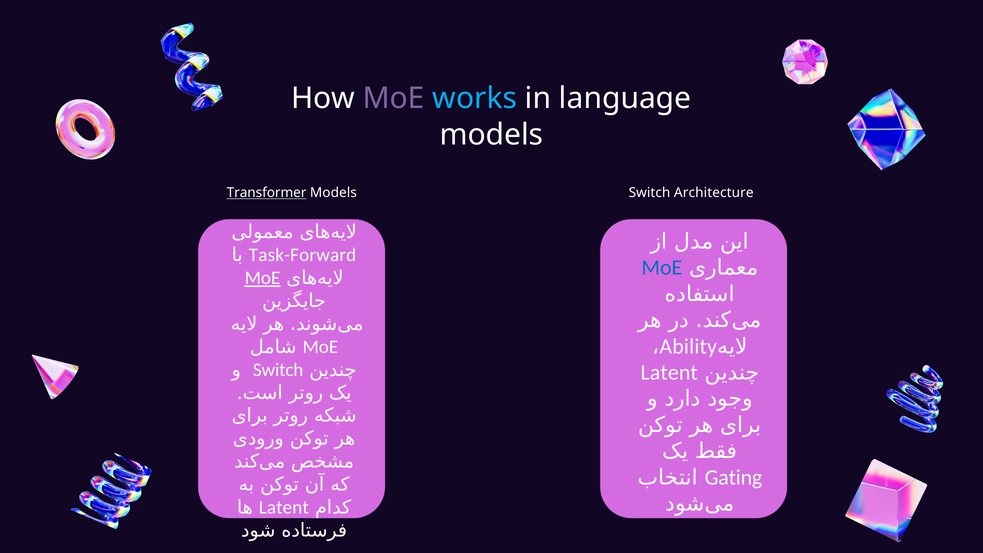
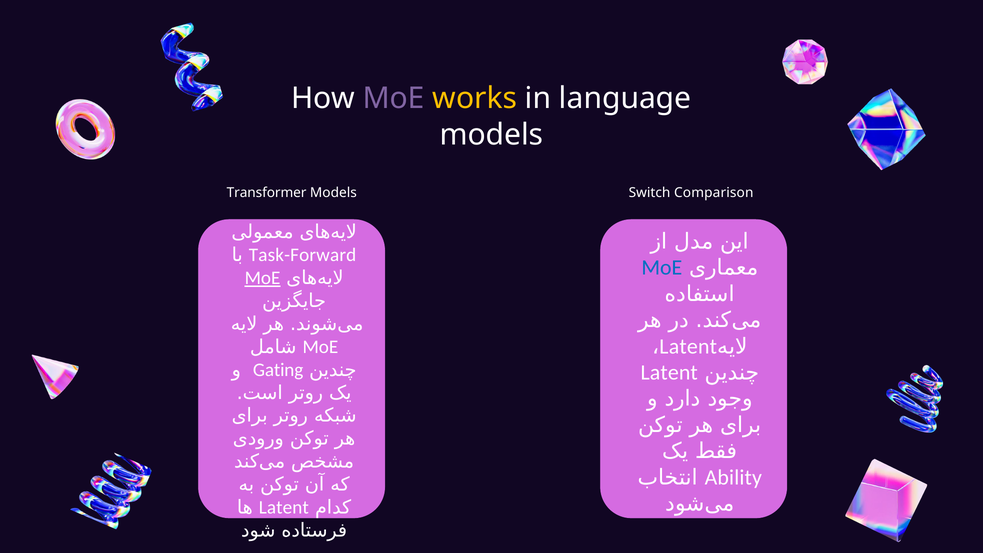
works colour: light blue -> yellow (475, 98)
Transformer underline: present -> none (267, 193)
Architecture: Architecture -> Comparison (714, 193)
Ability: Ability -> Latent (688, 346)
Switch: Switch -> Gating (278, 370)
Gating: Gating -> Ability (733, 477)
